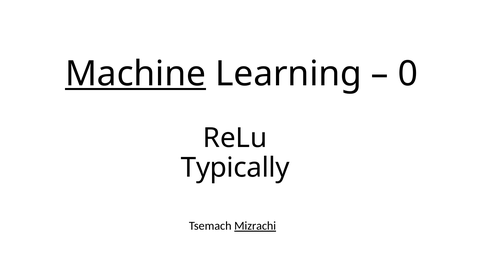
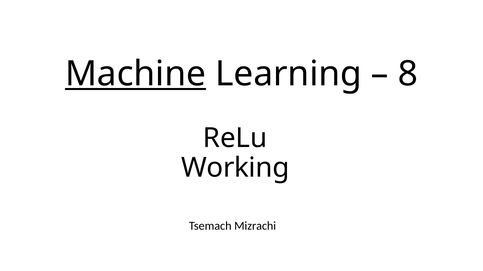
0: 0 -> 8 (408, 74)
Typically: Typically -> Working (235, 168)
Mizrachi underline: present -> none (255, 227)
